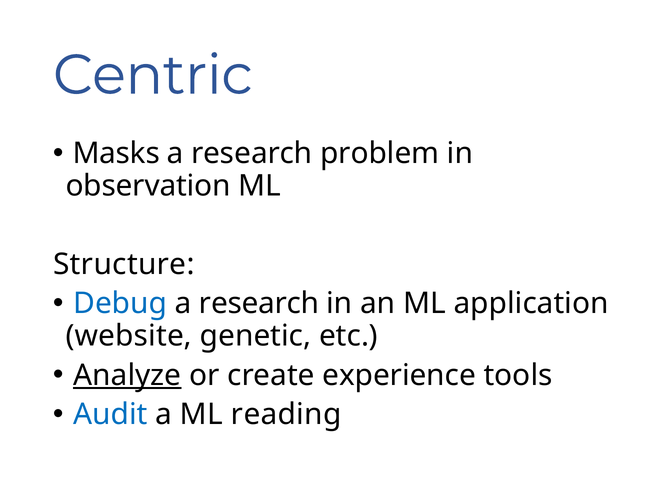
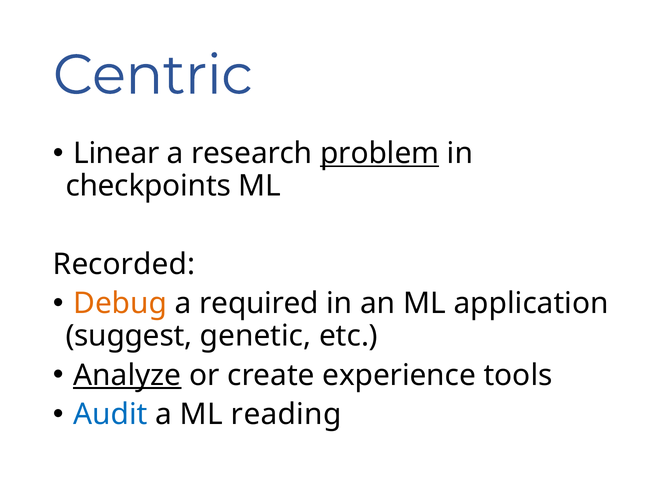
Masks: Masks -> Linear (116, 153)
problem underline: none -> present (380, 153)
observation: observation -> checkpoints (148, 186)
Structure: Structure -> Recorded (124, 264)
Debug colour: blue -> orange (120, 304)
research: research -> required (259, 304)
website: website -> suggest (129, 336)
